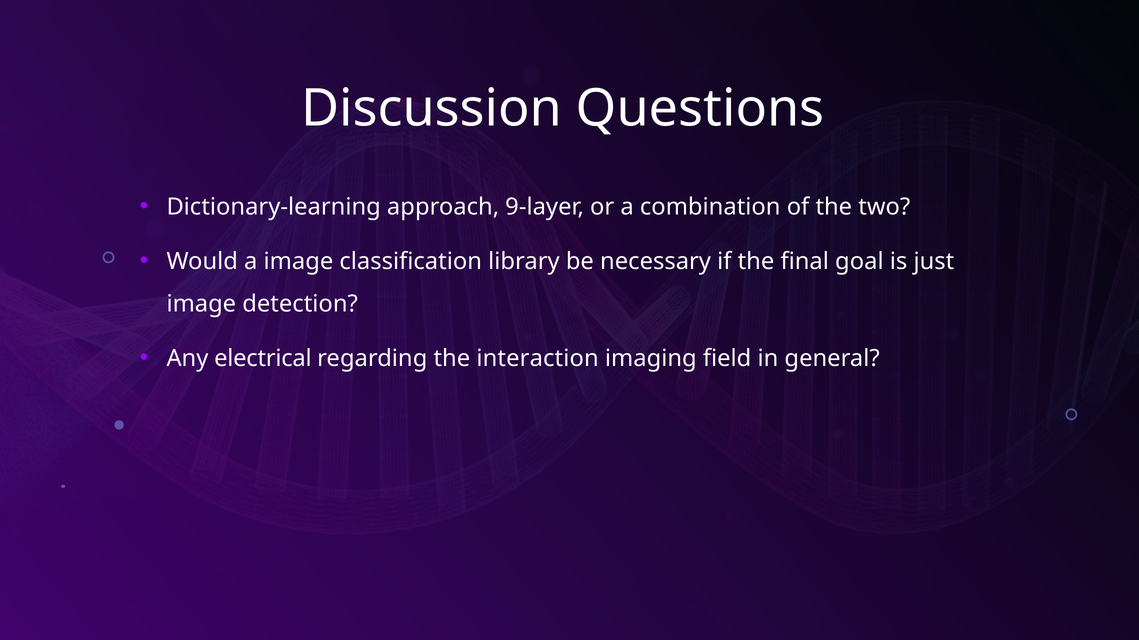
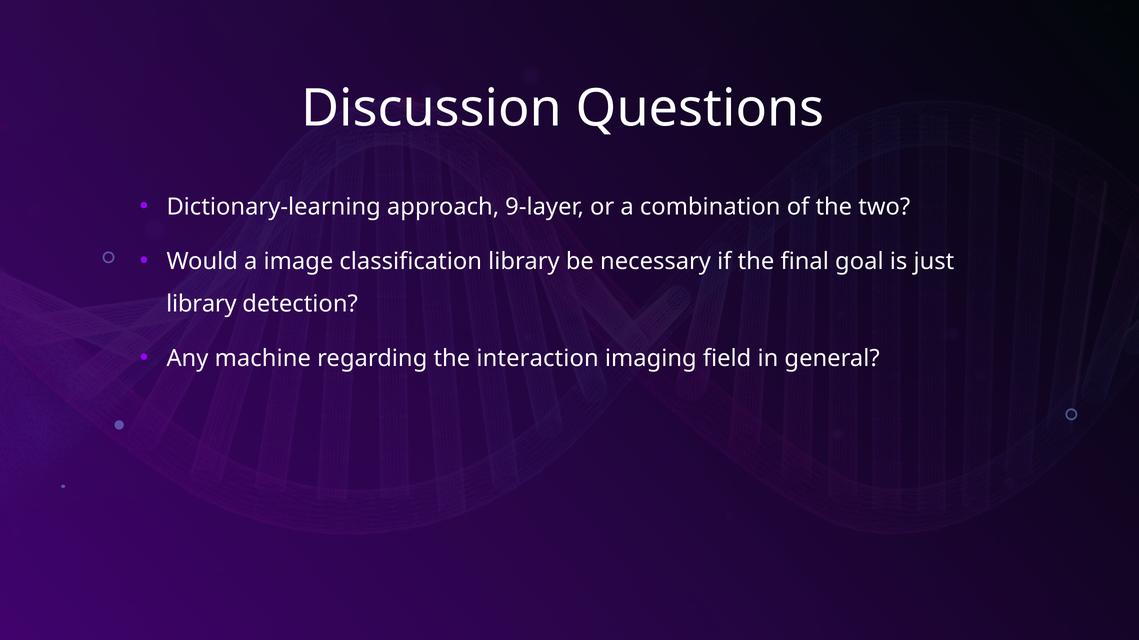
image: image -> library (201, 304)
electrical: electrical -> machine (263, 359)
